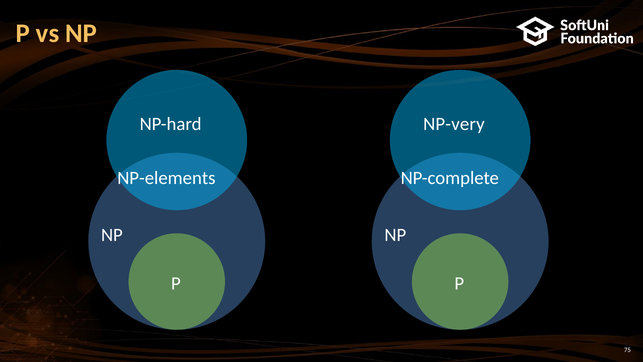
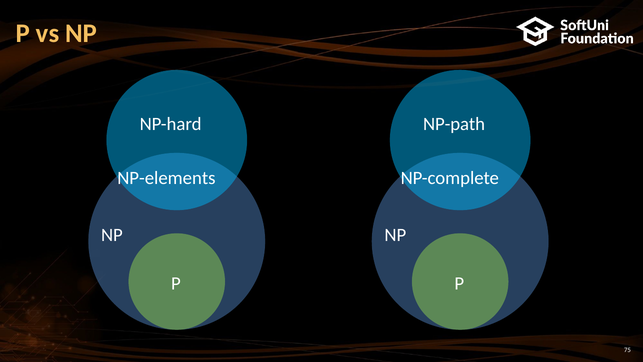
NP-very: NP-very -> NP-path (454, 124)
